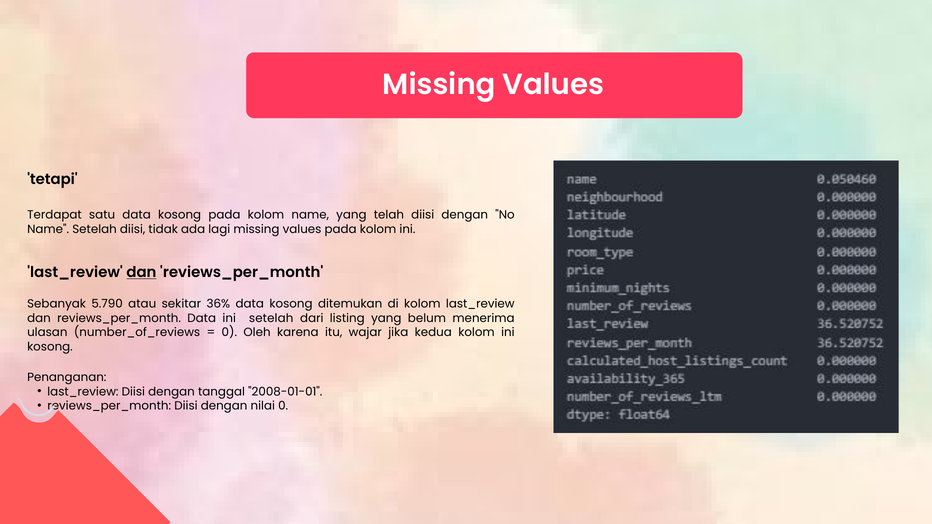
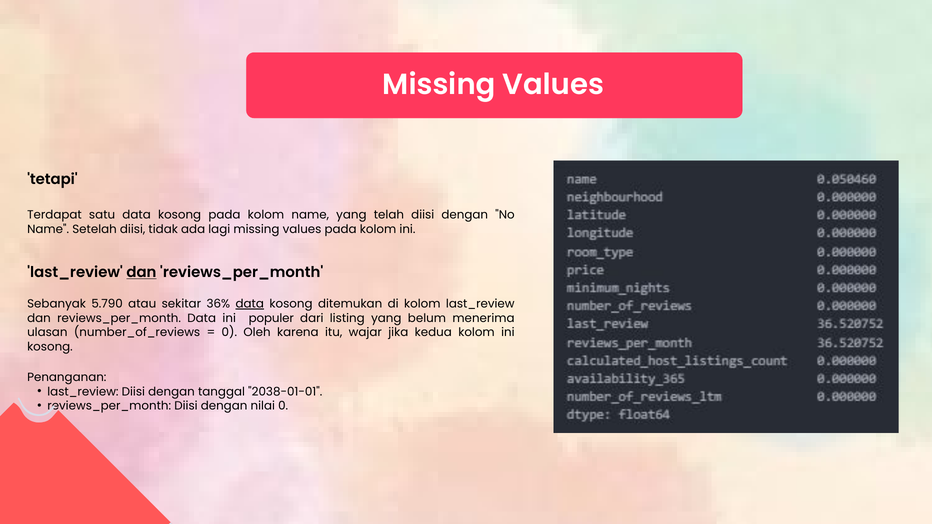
data underline: none -> present (250, 304)
ini setelah: setelah -> populer (271, 318)
2008-01-01: 2008-01-01 -> 2038-01-01 (285, 392)
